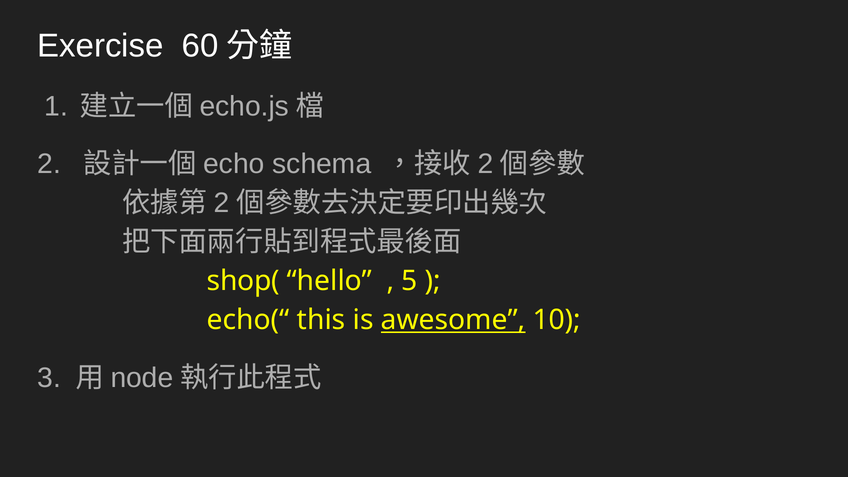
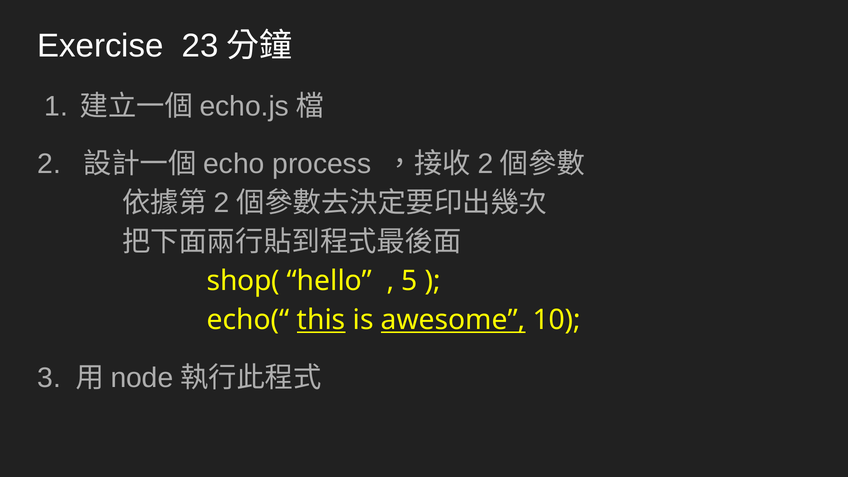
60: 60 -> 23 (200, 46)
schema: schema -> process (322, 164)
this underline: none -> present (321, 320)
